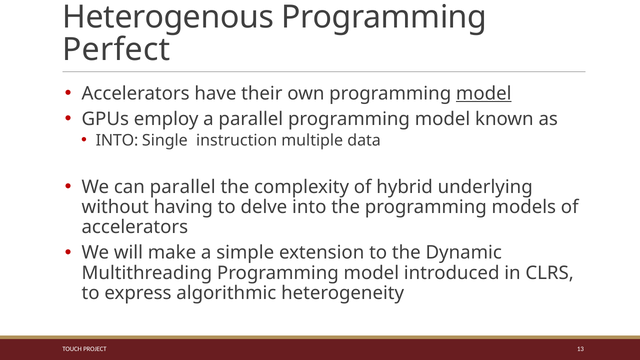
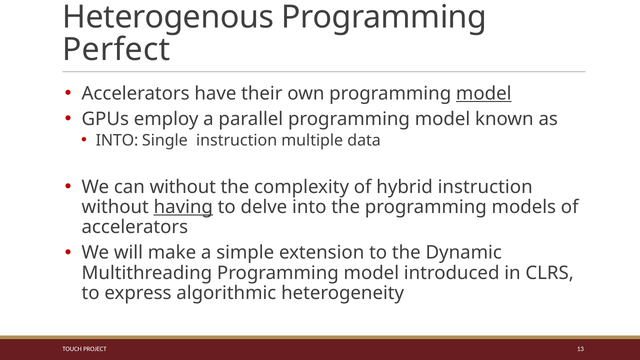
can parallel: parallel -> without (183, 187)
hybrid underlying: underlying -> instruction (485, 187)
having underline: none -> present (183, 207)
